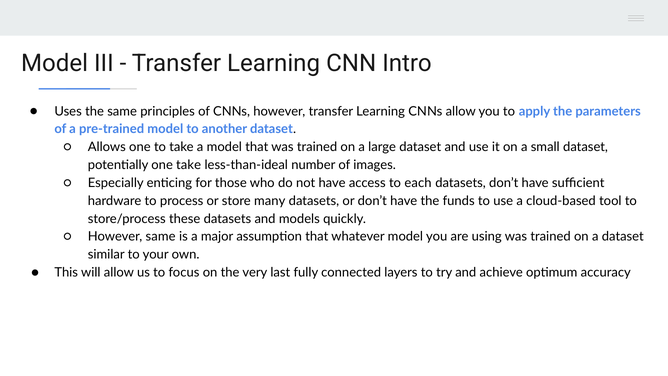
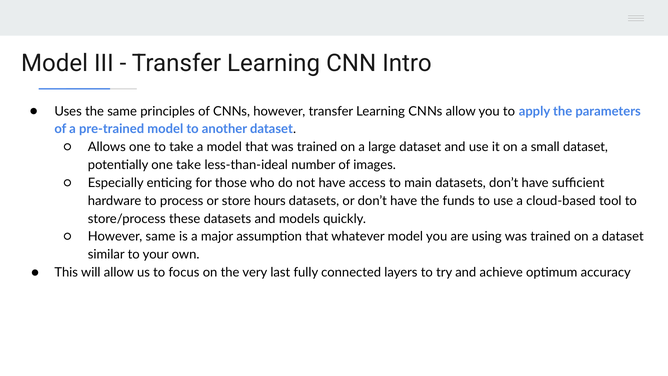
each: each -> main (418, 183)
many: many -> hours (270, 201)
